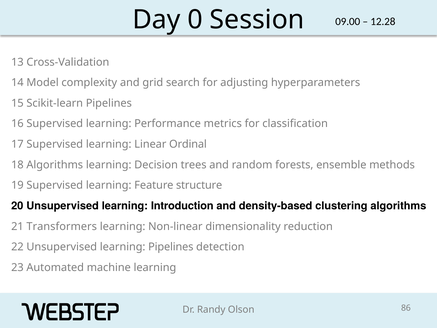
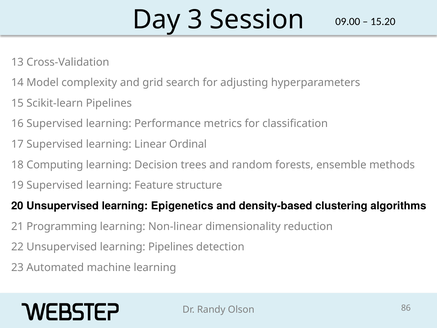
0: 0 -> 3 (195, 20)
12.28: 12.28 -> 15.20 (383, 21)
18 Algorithms: Algorithms -> Computing (55, 165)
Introduction: Introduction -> Epigenetics (182, 206)
Transformers: Transformers -> Programming (62, 226)
